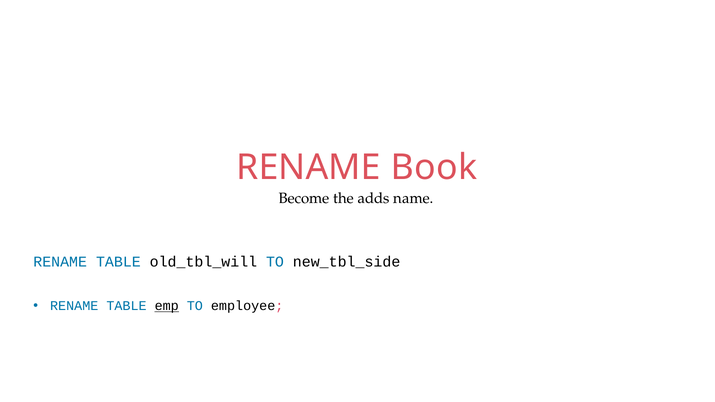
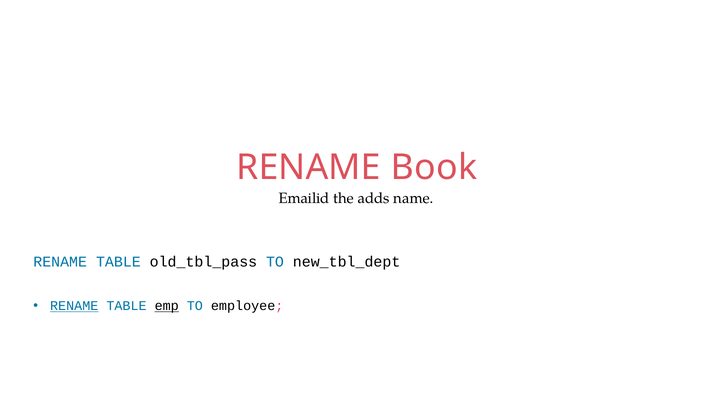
Become: Become -> Emailid (304, 198)
old_tbl_will: old_tbl_will -> old_tbl_pass (203, 262)
new_tbl_side: new_tbl_side -> new_tbl_dept (347, 262)
RENAME underline: none -> present (74, 306)
